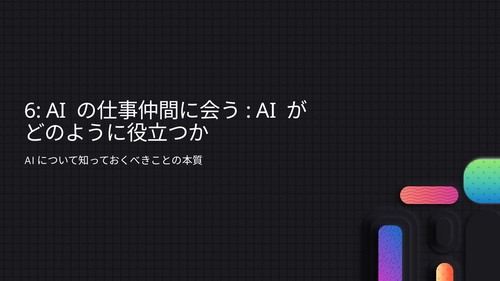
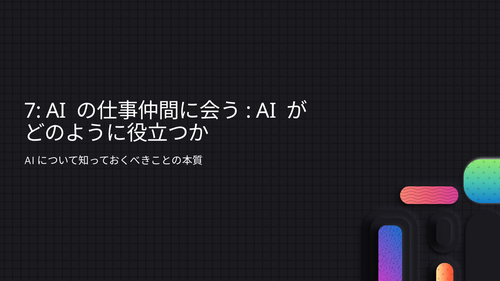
6: 6 -> 7 (33, 111)
